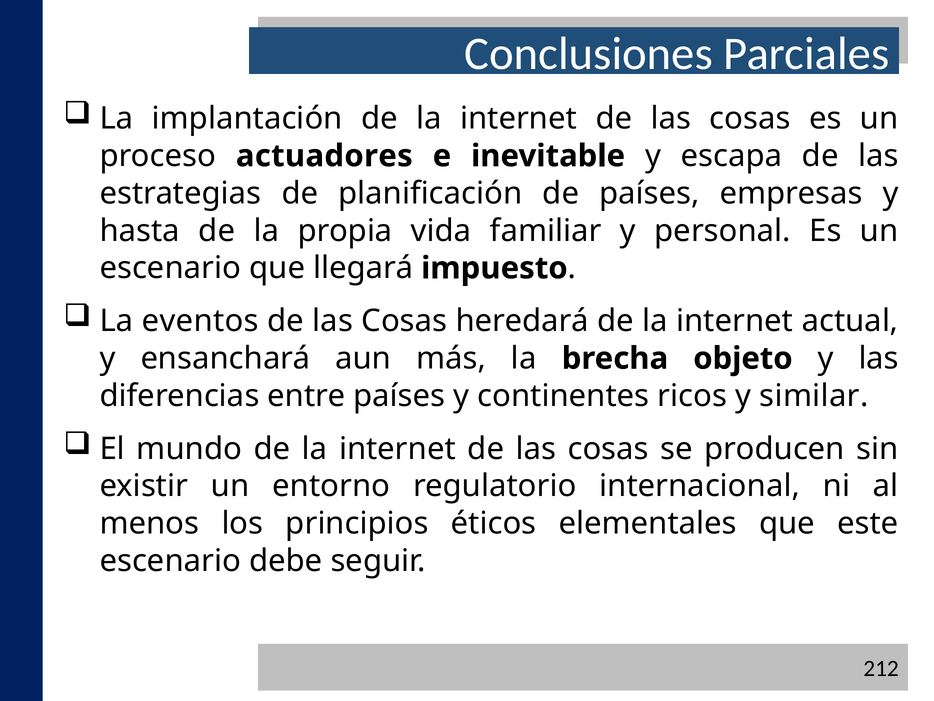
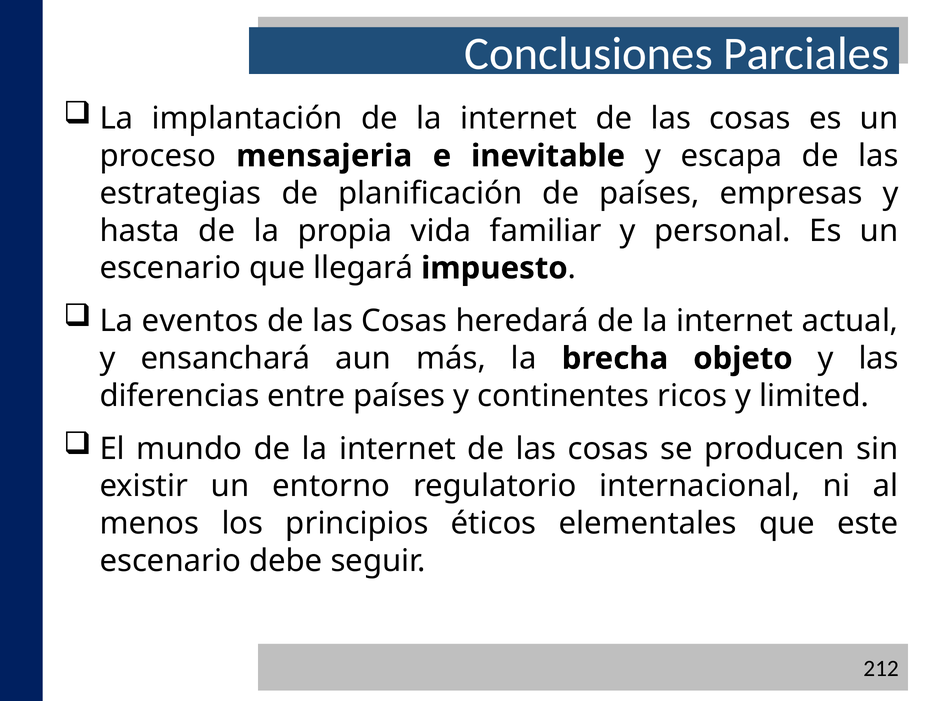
actuadores: actuadores -> mensajeria (324, 156)
similar: similar -> limited (814, 396)
